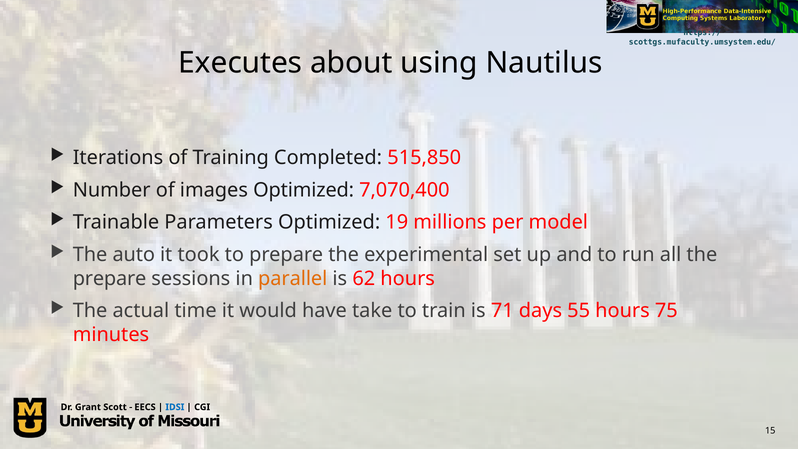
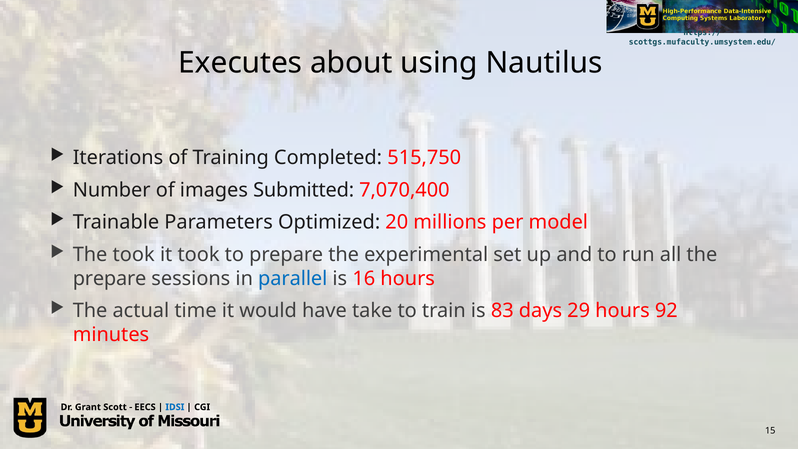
515,850: 515,850 -> 515,750 (424, 158)
images Optimized: Optimized -> Submitted (304, 190)
19: 19 -> 20 (397, 222)
The auto: auto -> took (134, 255)
parallel colour: orange -> blue (293, 279)
62: 62 -> 16 (364, 279)
71: 71 -> 83 (502, 311)
55: 55 -> 29 (579, 311)
75: 75 -> 92 (666, 311)
